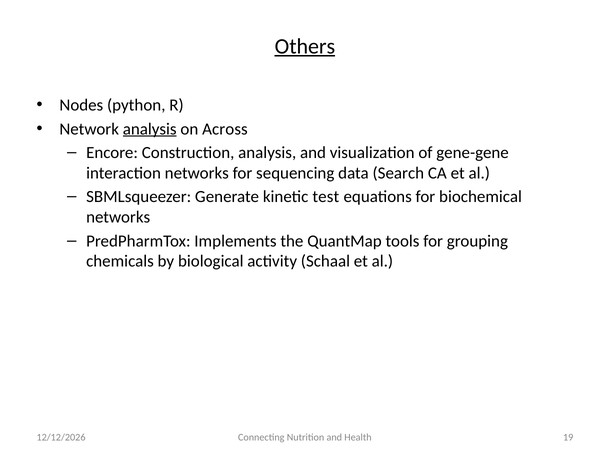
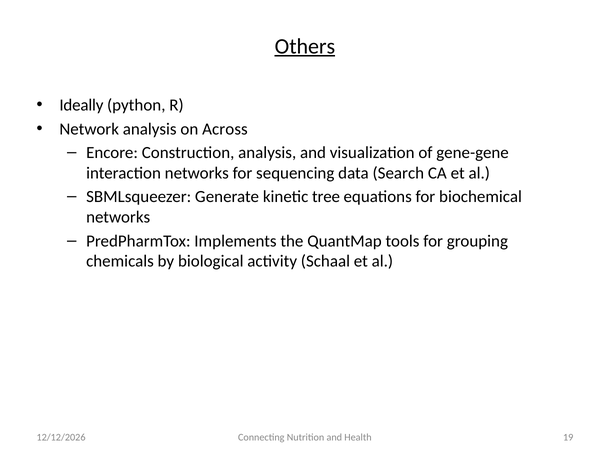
Nodes: Nodes -> Ideally (81, 105)
analysis underline: present -> none (150, 129)
test: test -> tree (326, 197)
